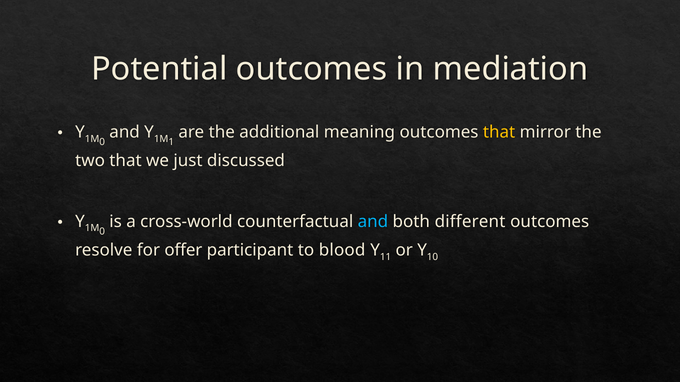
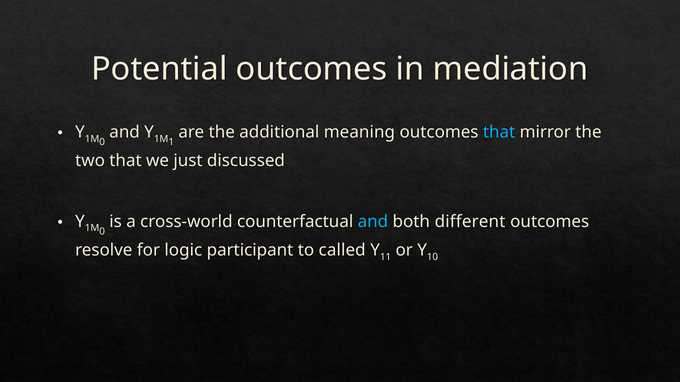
that colour: yellow -> light blue (499, 132)
offer: offer -> logic (183, 251)
blood: blood -> called (342, 251)
